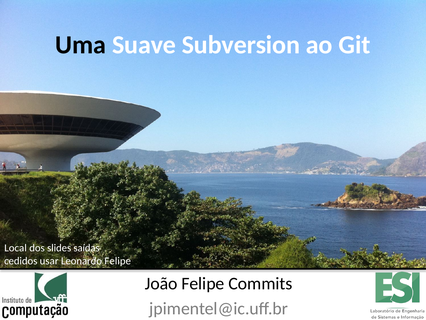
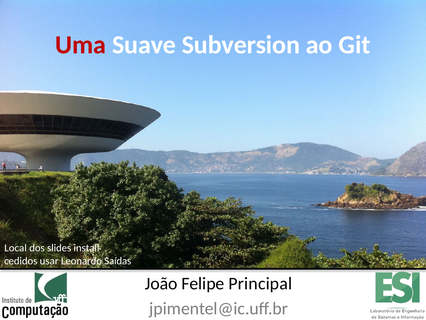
Uma colour: black -> red (81, 45)
saídas: saídas -> install (86, 248)
Leonardo Felipe: Felipe -> Saídas (118, 260)
Commits: Commits -> Principal (260, 283)
